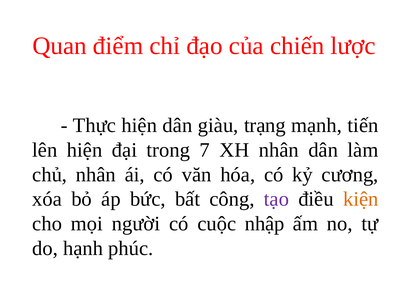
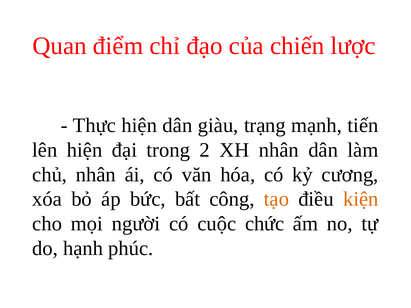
7: 7 -> 2 (205, 150)
tạo colour: purple -> orange (276, 199)
nhập: nhập -> chức (265, 224)
